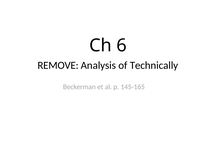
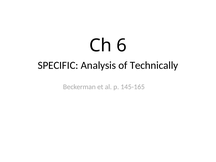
REMOVE: REMOVE -> SPECIFIC (58, 65)
